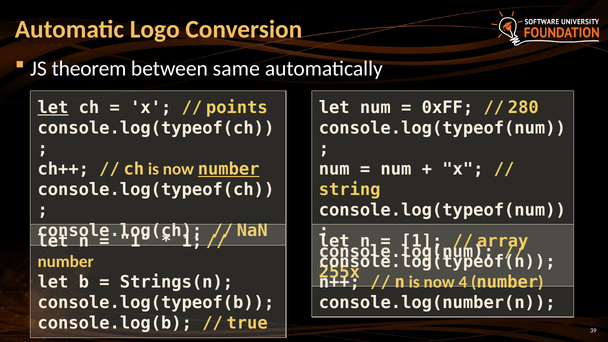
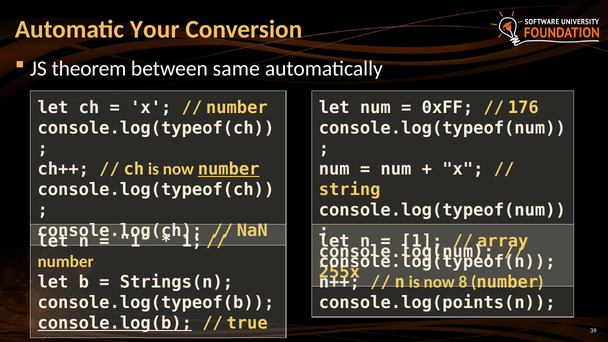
Logo: Logo -> Your (155, 30)
let underline: present -> none (53, 108)
points: points -> number (237, 108)
280: 280 -> 176 (523, 108)
4: 4 -> 8 (463, 282)
console.log(number(n: console.log(number(n -> console.log(points(n (437, 303)
console.log(b underline: none -> present (115, 323)
